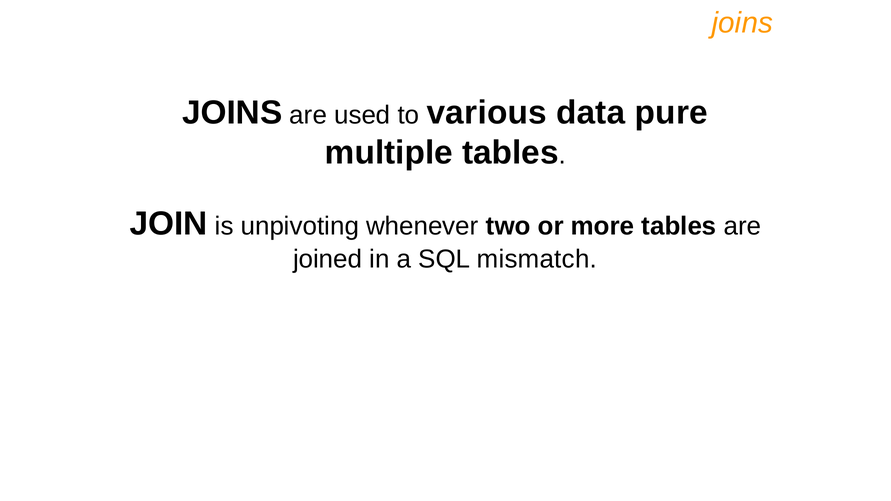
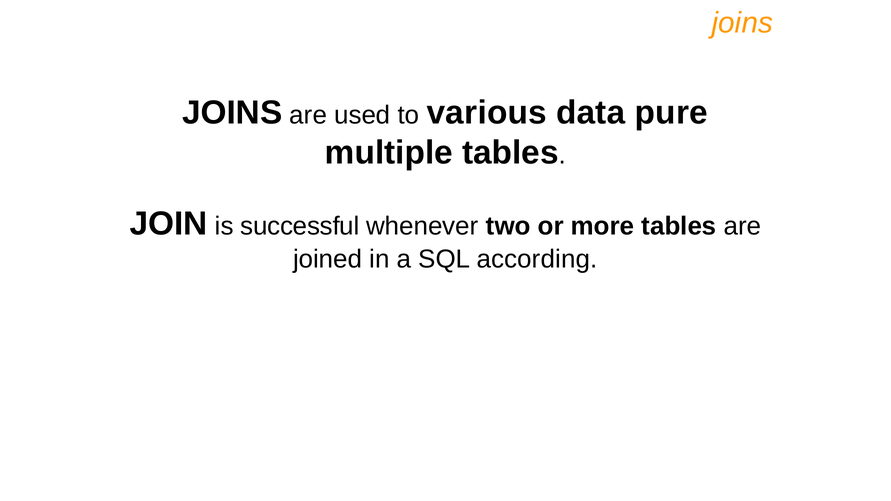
unpivoting: unpivoting -> successful (300, 226)
mismatch: mismatch -> according (537, 259)
